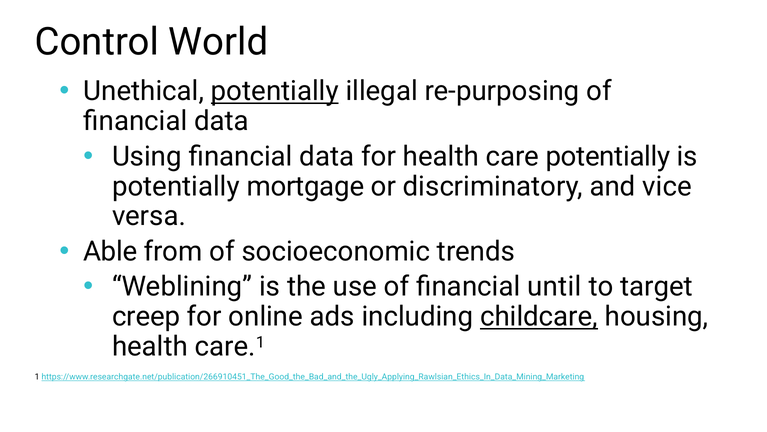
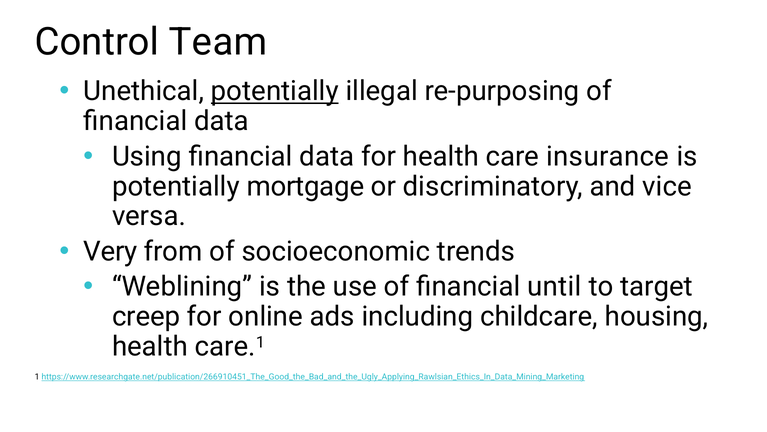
World: World -> Team (218, 42)
care potentially: potentially -> insurance (608, 156)
Able: Able -> Very (110, 251)
childcare underline: present -> none (539, 316)
